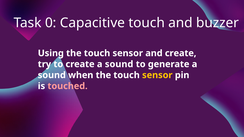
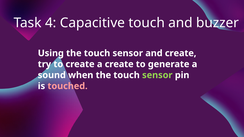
0: 0 -> 4 (51, 23)
create a sound: sound -> create (119, 64)
sensor colour: yellow -> light green (157, 75)
